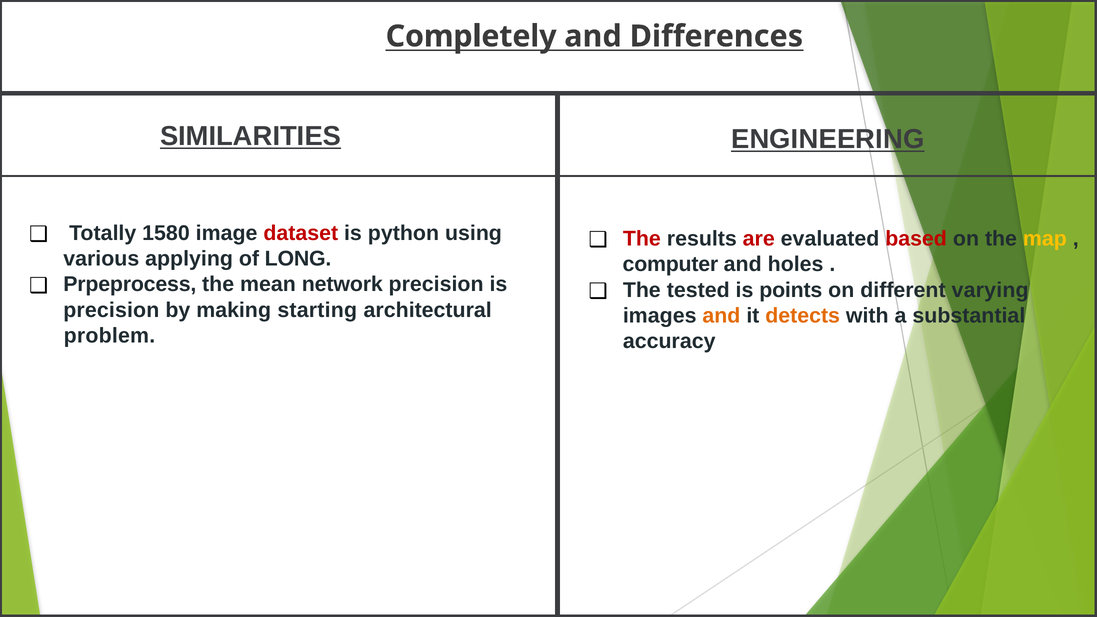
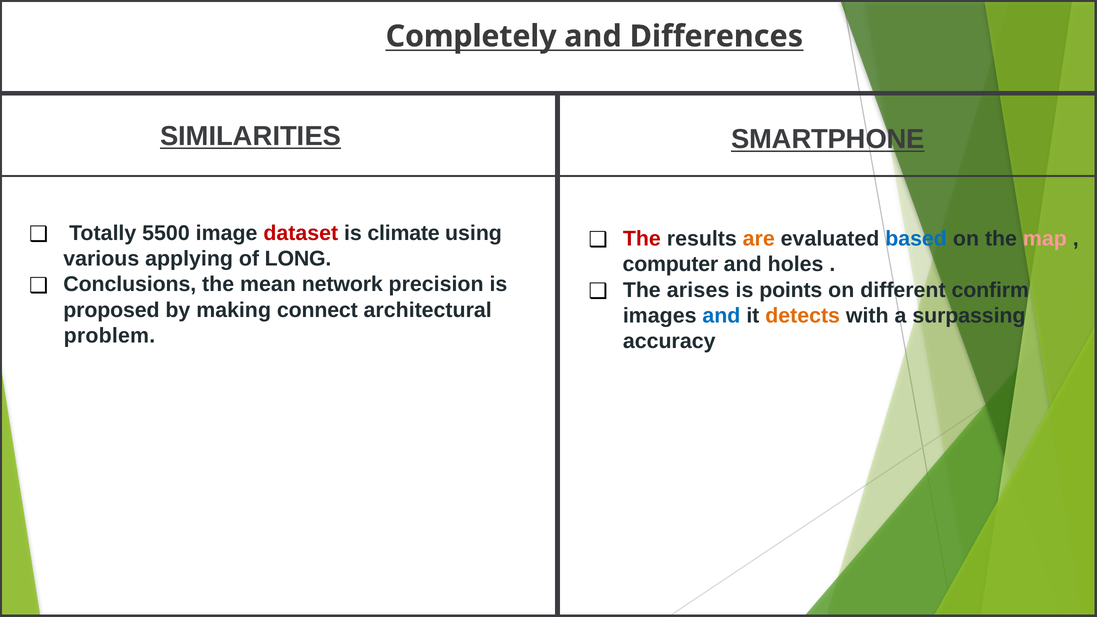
ENGINEERING: ENGINEERING -> SMARTPHONE (828, 139)
1580: 1580 -> 5500 (166, 233)
python: python -> climate (404, 233)
are colour: red -> orange (759, 239)
based colour: red -> blue (916, 239)
map colour: yellow -> pink (1045, 239)
Prpeprocess: Prpeprocess -> Conclusions (130, 284)
tested: tested -> arises (698, 290)
varying: varying -> confirm (990, 290)
precision: precision -> proposed (111, 310)
starting: starting -> connect (317, 310)
and colour: orange -> blue (721, 316)
substantial: substantial -> surpassing (969, 316)
